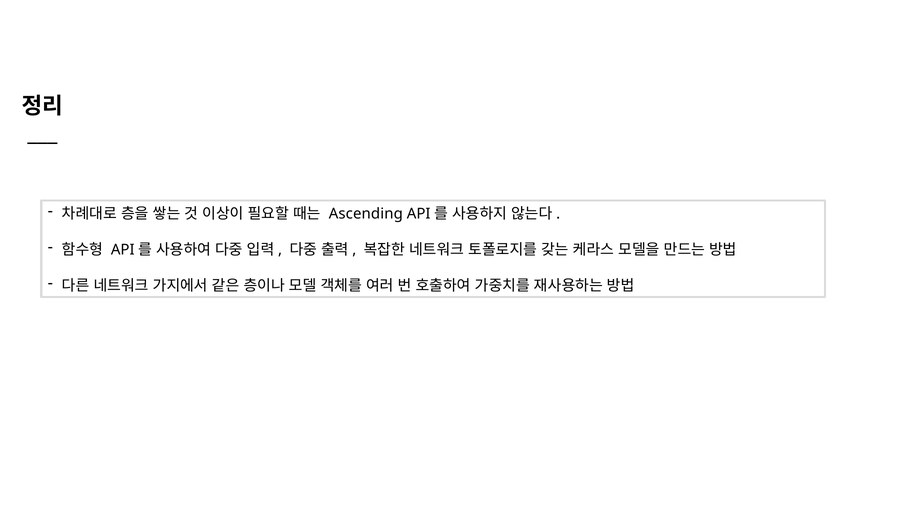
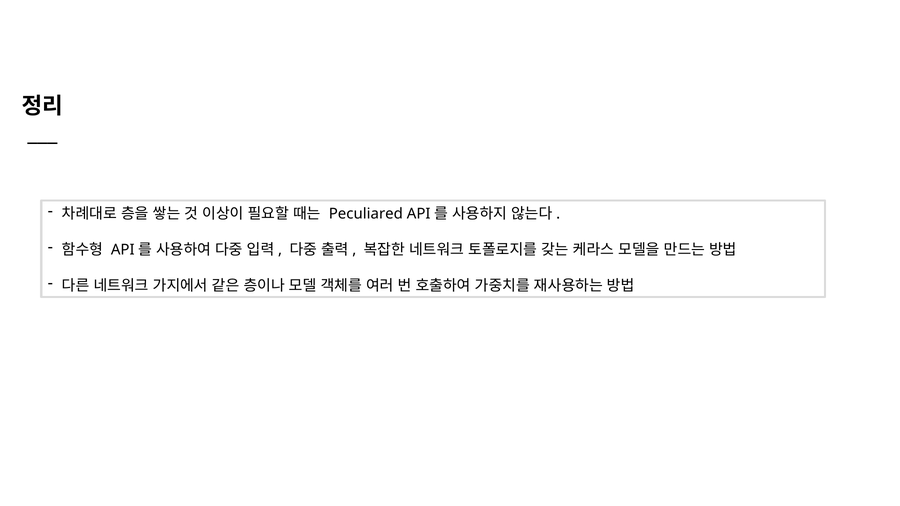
Ascending: Ascending -> Peculiared (366, 214)
